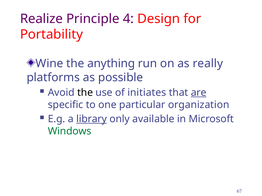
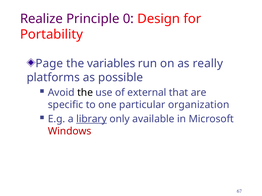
4: 4 -> 0 (128, 19)
Wine: Wine -> Page (49, 64)
anything: anything -> variables (111, 64)
initiates: initiates -> external (147, 93)
are underline: present -> none (199, 93)
Windows colour: green -> red (70, 131)
